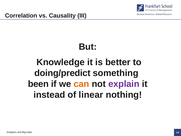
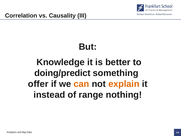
been: been -> offer (38, 84)
explain colour: purple -> orange (124, 84)
linear: linear -> range (91, 95)
